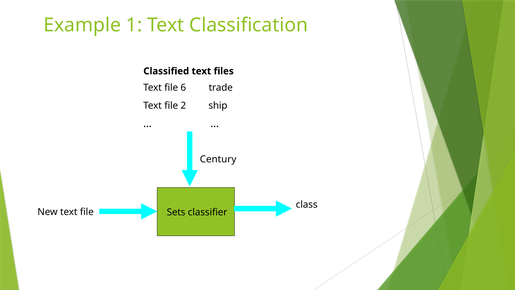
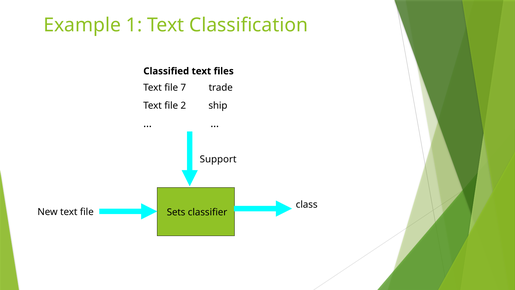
6: 6 -> 7 (183, 88)
Century: Century -> Support (218, 159)
